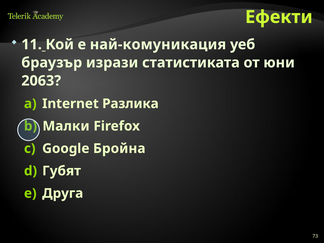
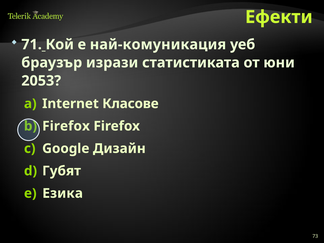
11: 11 -> 71 (32, 44)
2063: 2063 -> 2053 (41, 81)
Разлика: Разлика -> Класове (130, 104)
Малки: Малки -> Firefox (66, 126)
Бройна: Бройна -> Дизайн (119, 148)
Друга: Друга -> Езика (63, 193)
